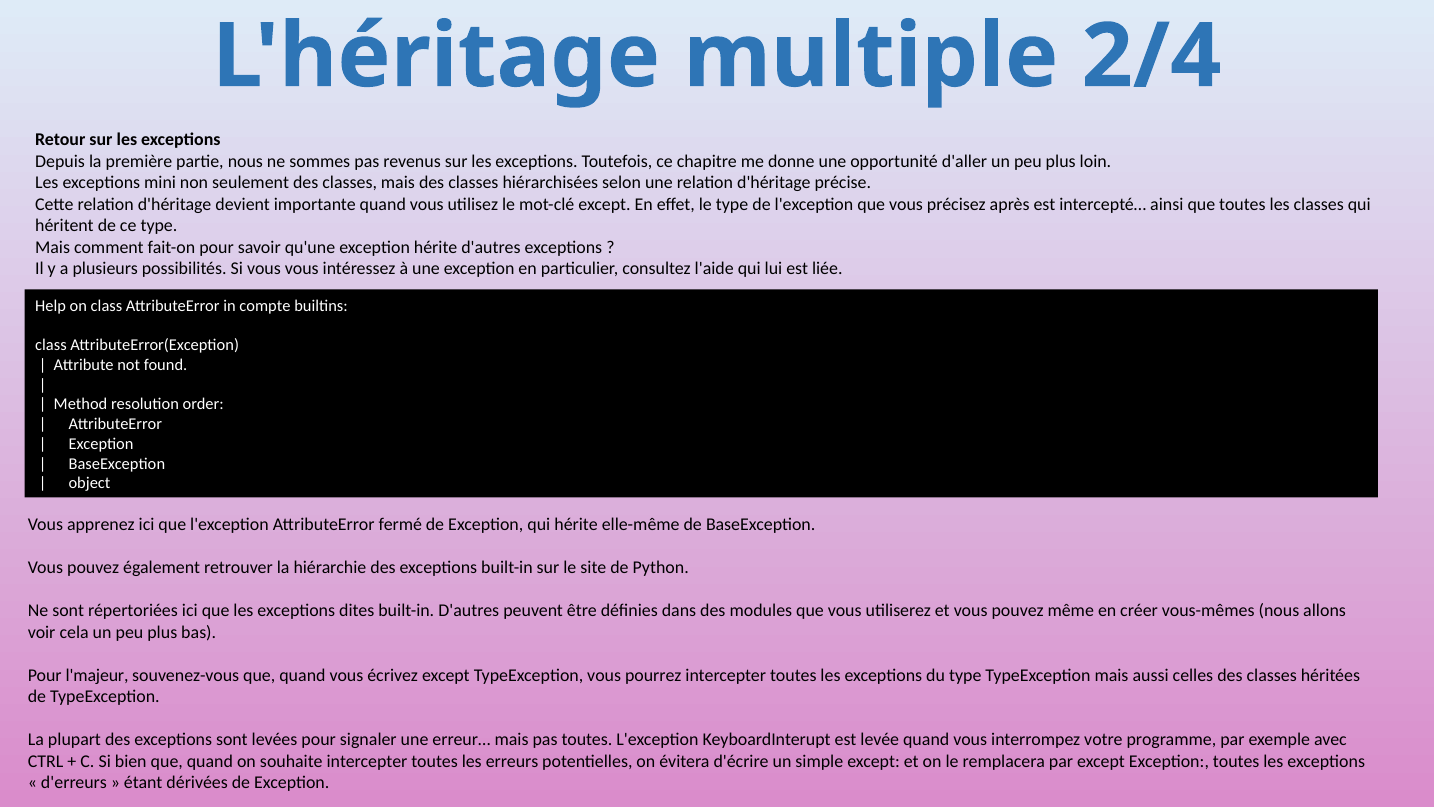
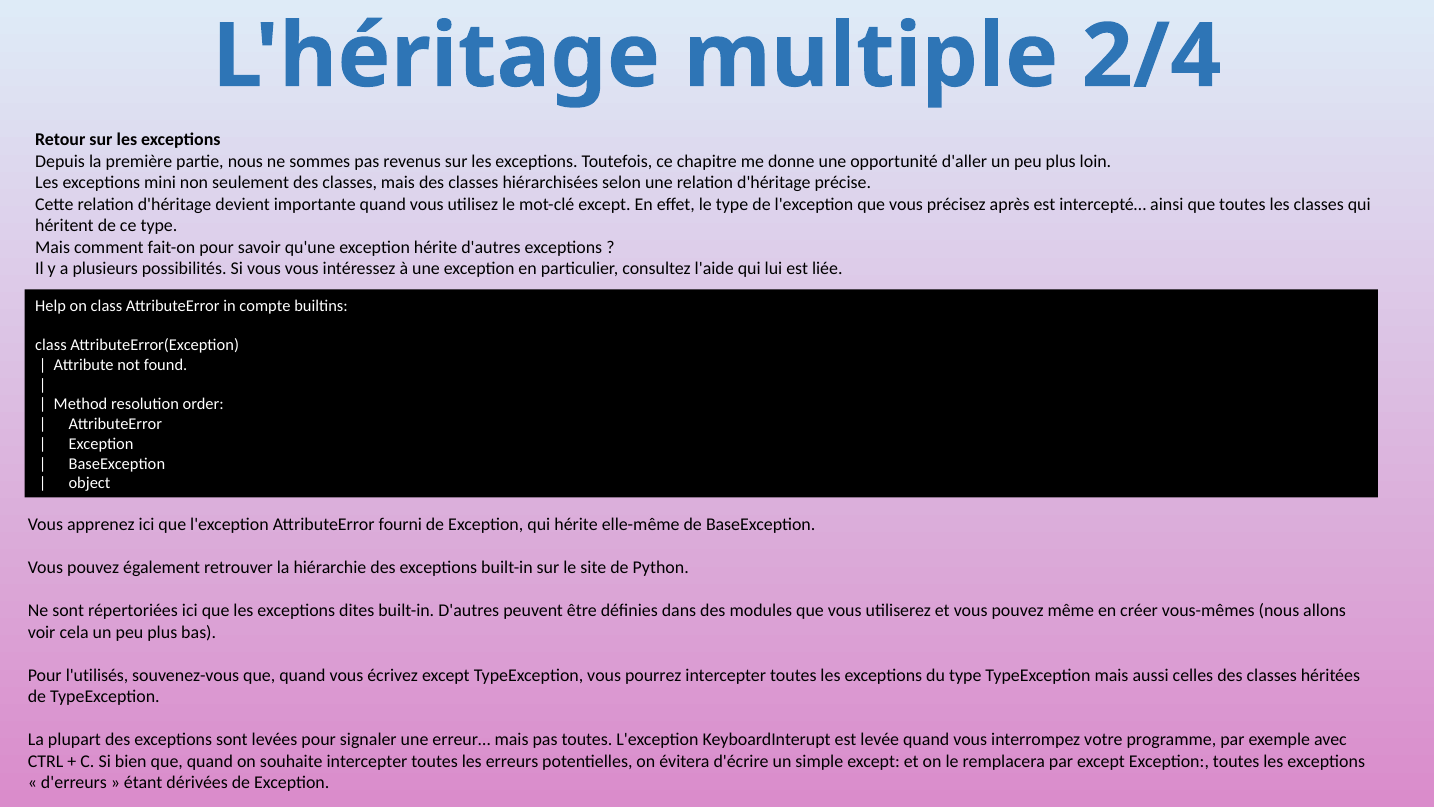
fermé: fermé -> fourni (400, 524)
l'majeur: l'majeur -> l'utilisés (97, 675)
